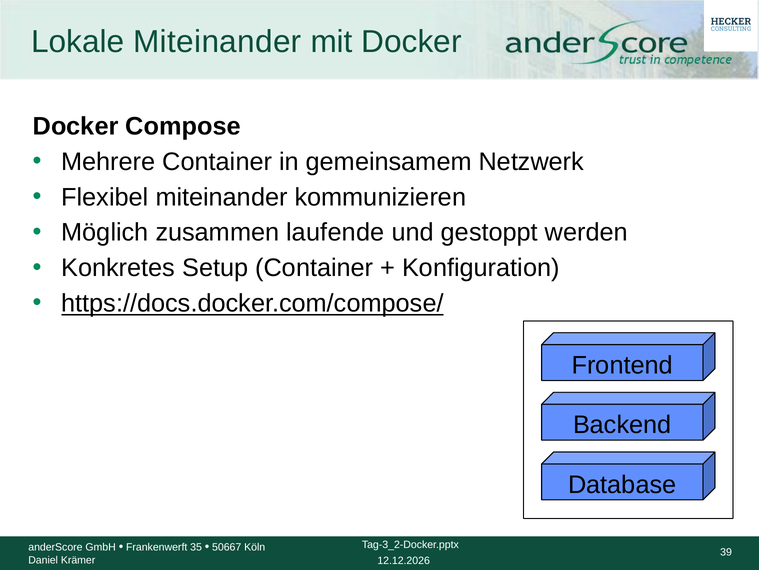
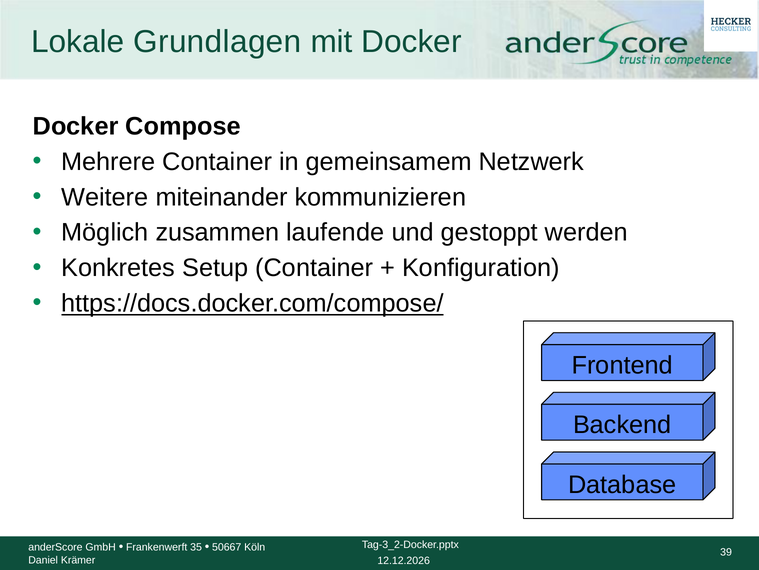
Lokale Miteinander: Miteinander -> Grundlagen (217, 42)
Flexibel: Flexibel -> Weitere (105, 197)
